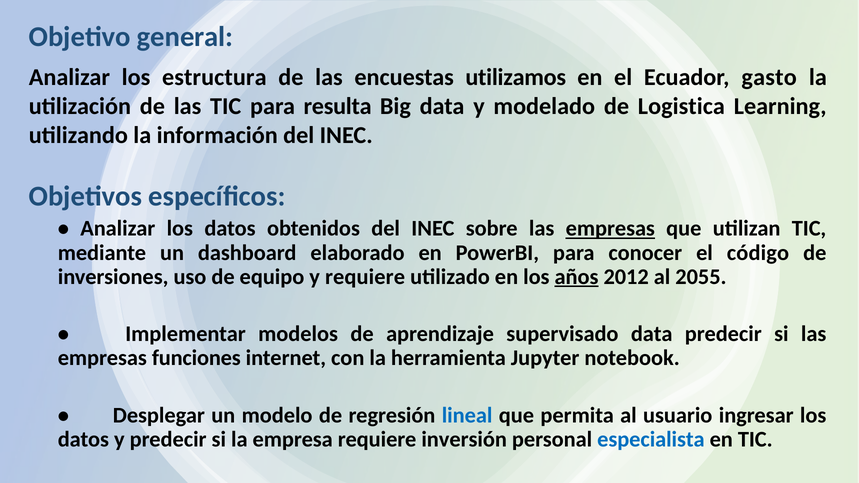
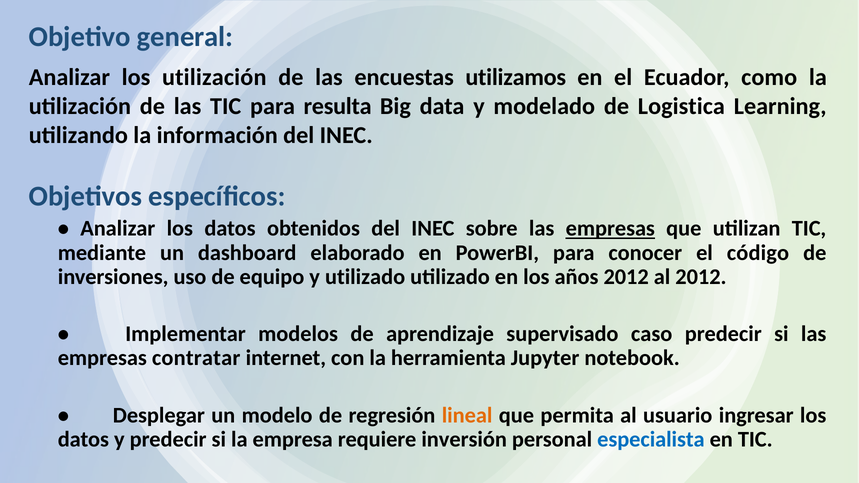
los estructura: estructura -> utilización (214, 77)
gasto: gasto -> como (769, 77)
y requiere: requiere -> utilizado (365, 277)
años underline: present -> none (577, 277)
al 2055: 2055 -> 2012 (701, 277)
supervisado data: data -> caso (652, 334)
funciones: funciones -> contratar (196, 358)
lineal colour: blue -> orange (467, 415)
